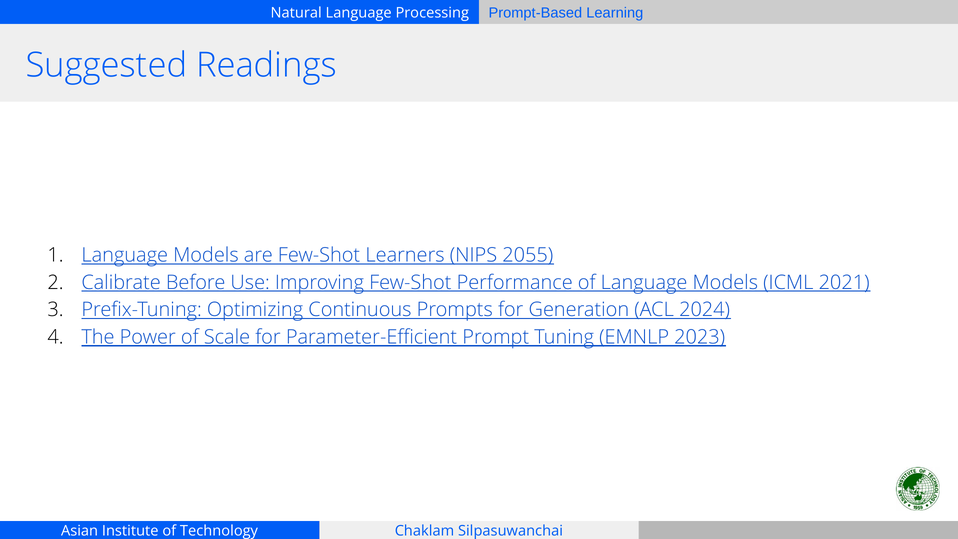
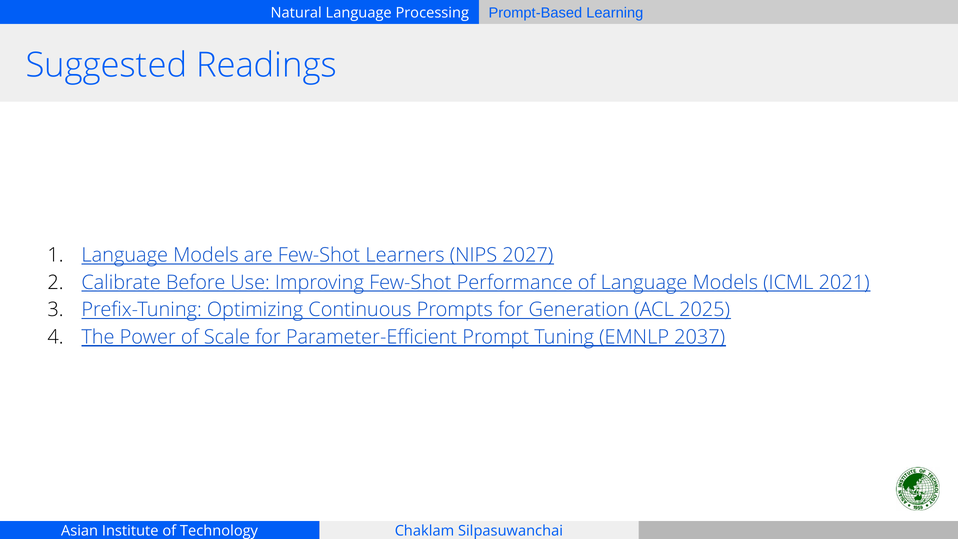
2055: 2055 -> 2027 (528, 255)
2024: 2024 -> 2025 (705, 310)
2023: 2023 -> 2037 (700, 337)
